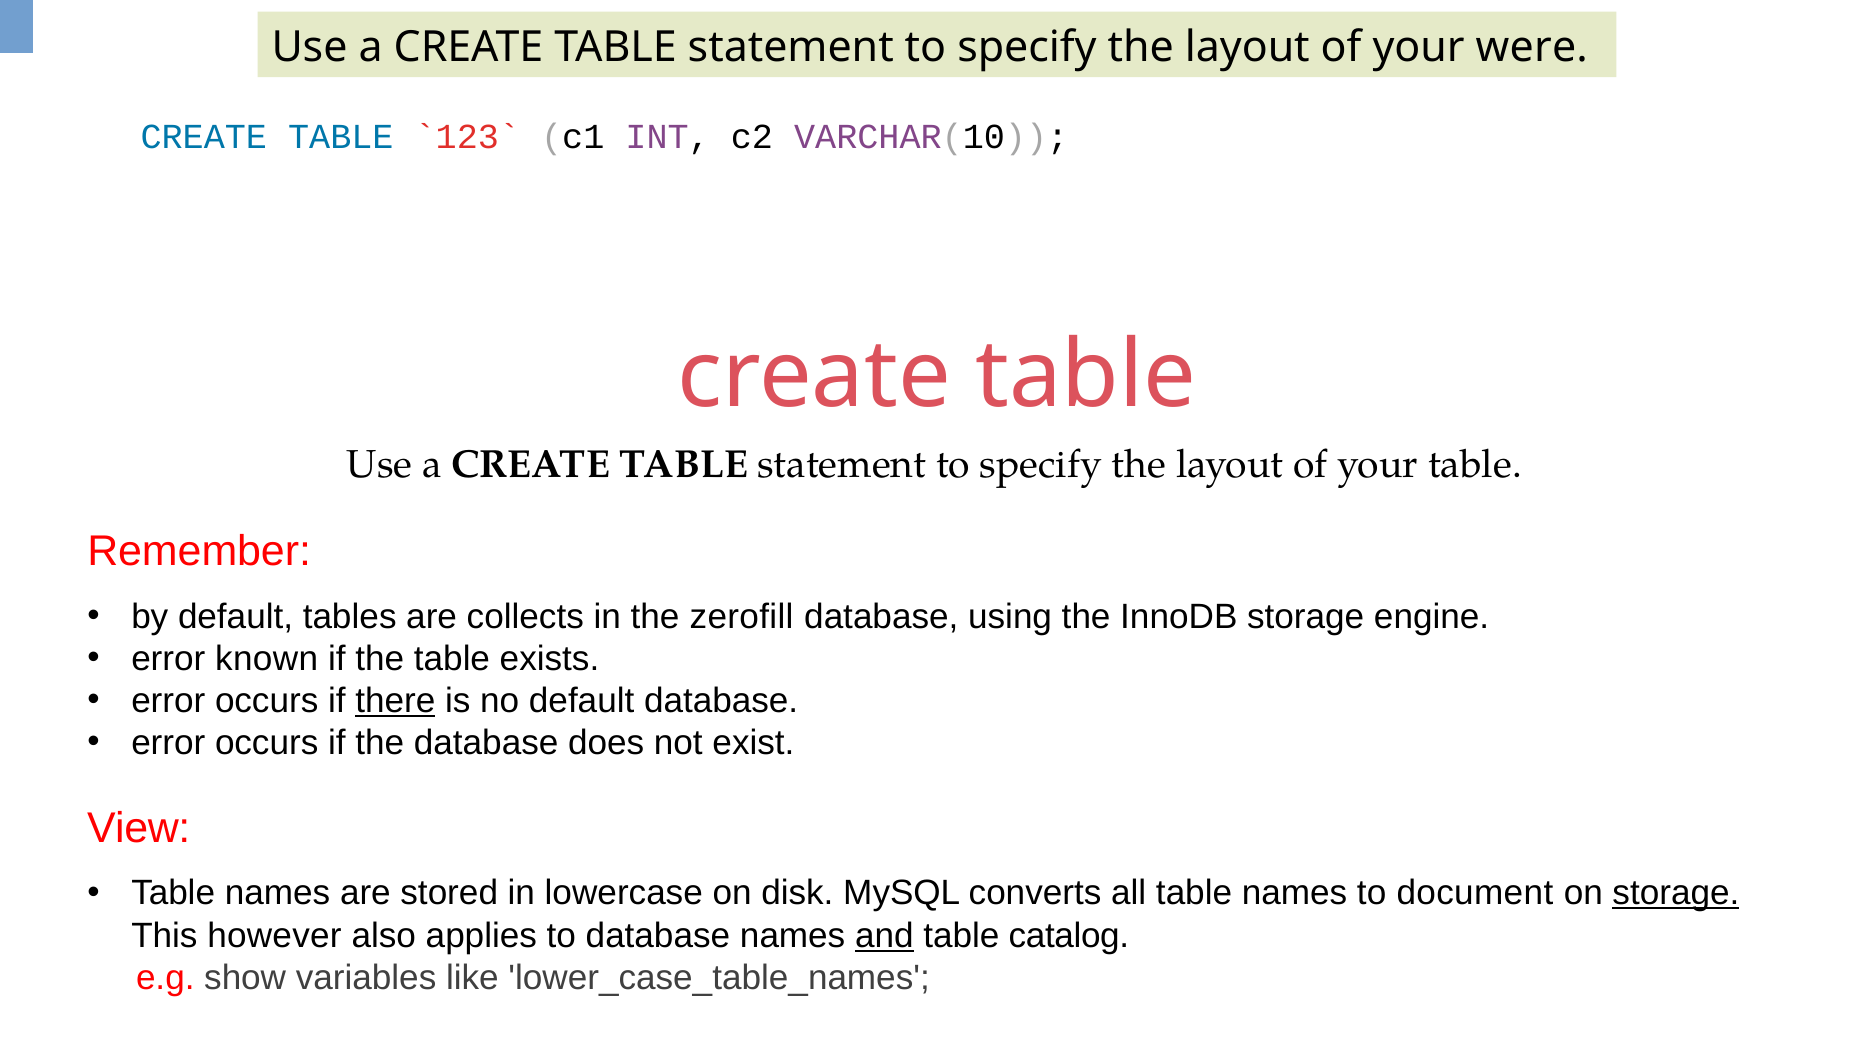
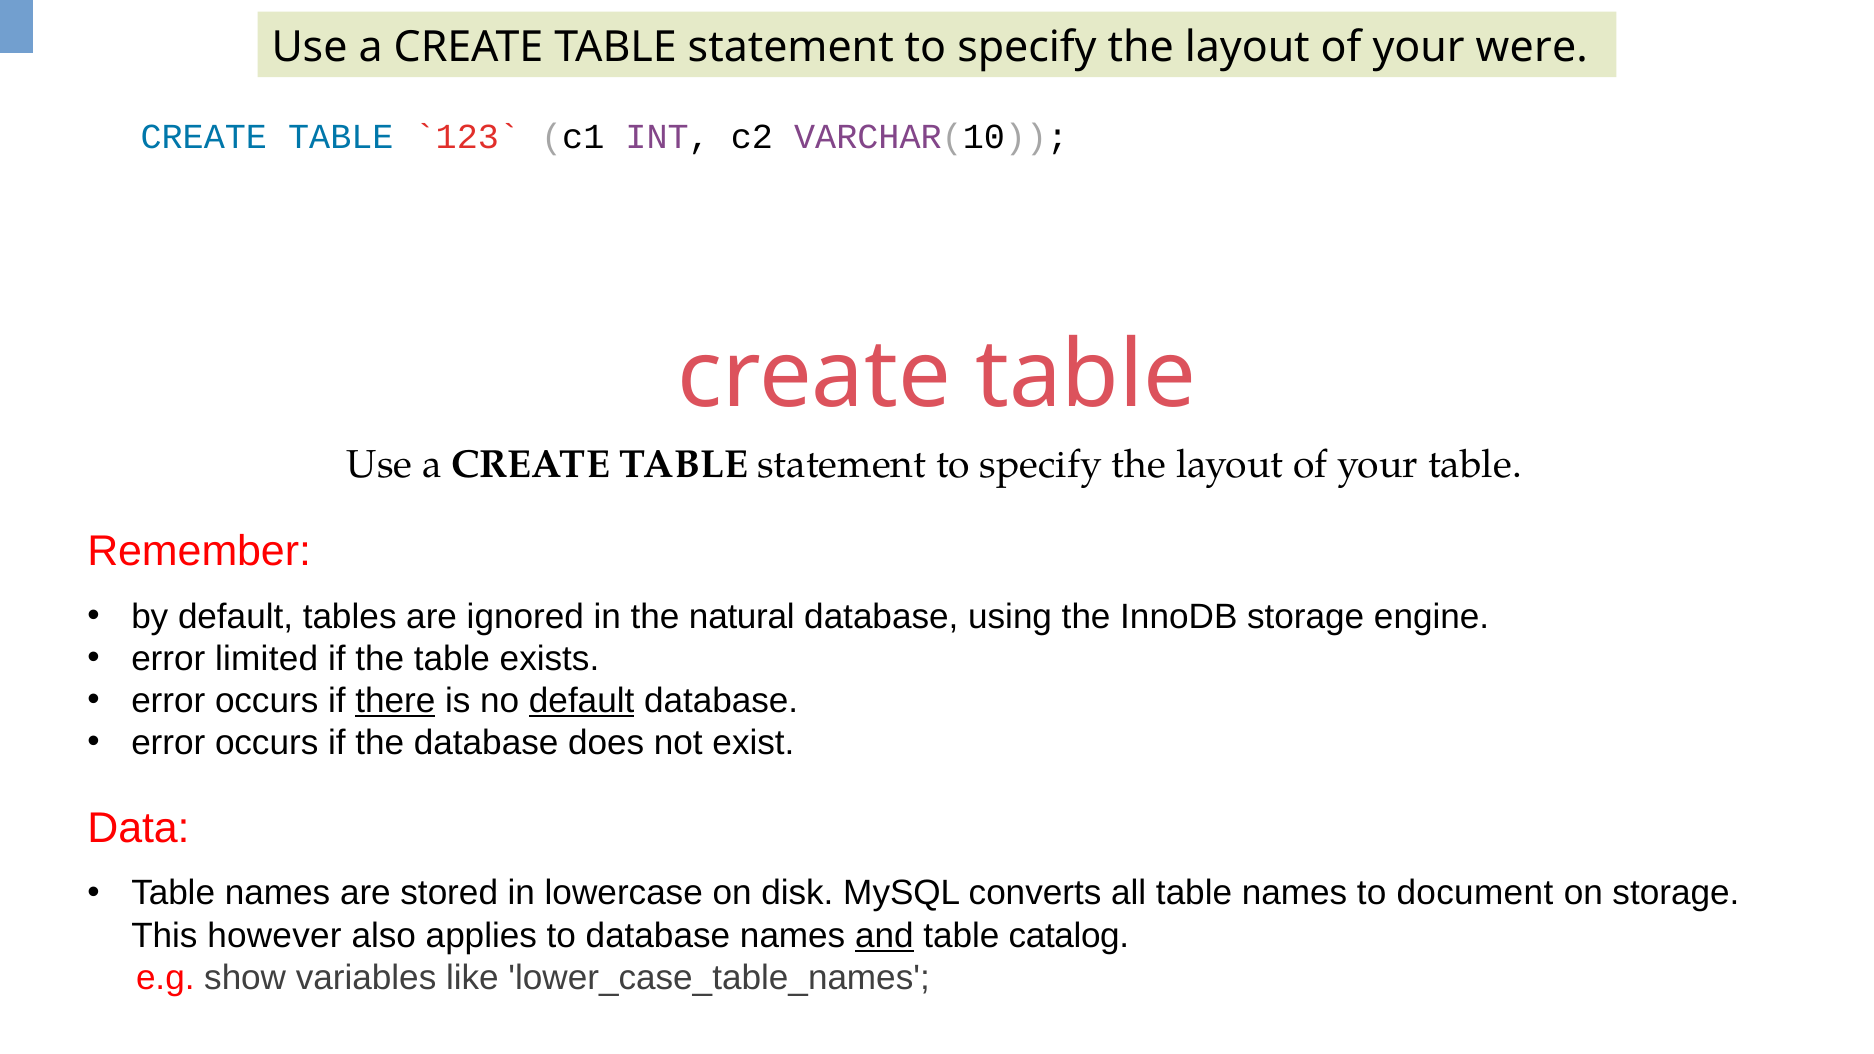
collects: collects -> ignored (525, 617)
zerofill: zerofill -> natural (742, 617)
known: known -> limited (267, 659)
default underline: none -> present (582, 701)
View: View -> Data (138, 828)
storage underline: present -> none (1676, 893)
